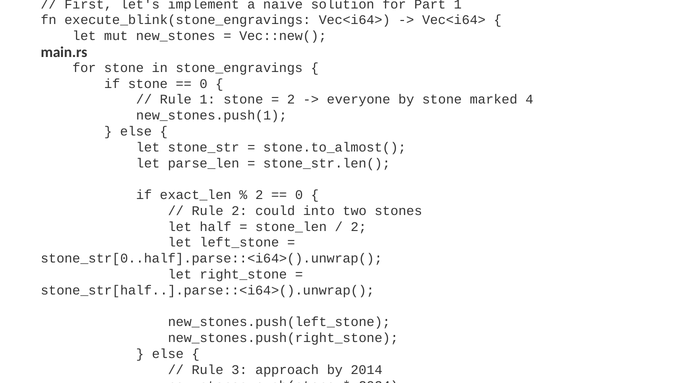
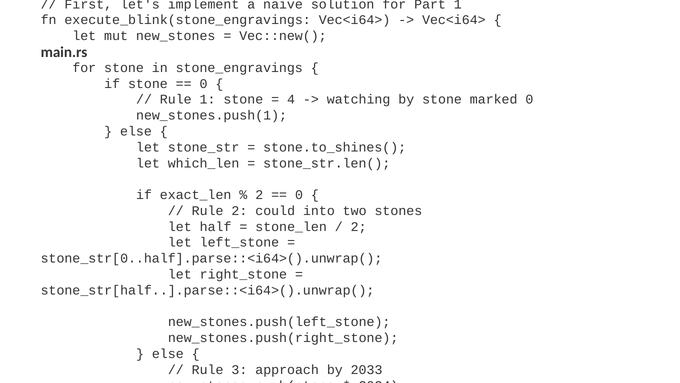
2: 2 -> 4 (291, 99)
everyone: everyone -> watching (359, 99)
marked 4: 4 -> 0 (529, 99)
stone.to_almost(: stone.to_almost( -> stone.to_shines( (335, 147)
parse_len: parse_len -> which_len (204, 163)
2014: 2014 -> 2033 (367, 369)
